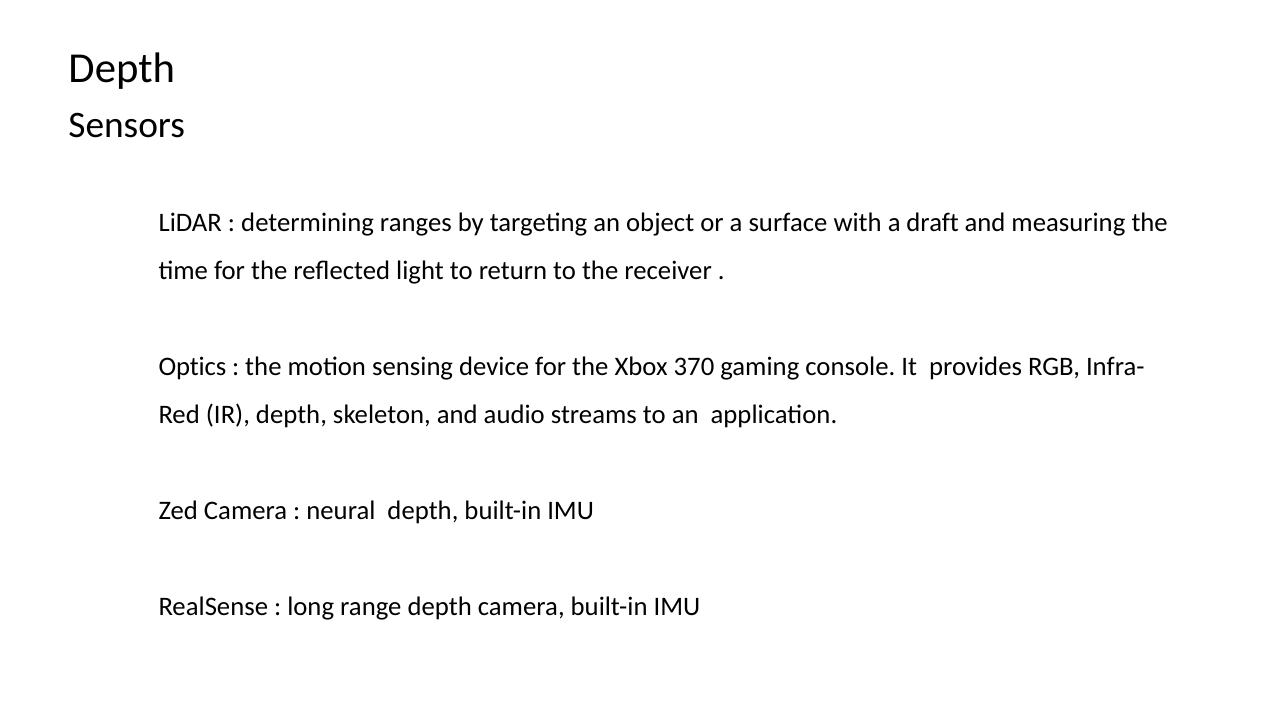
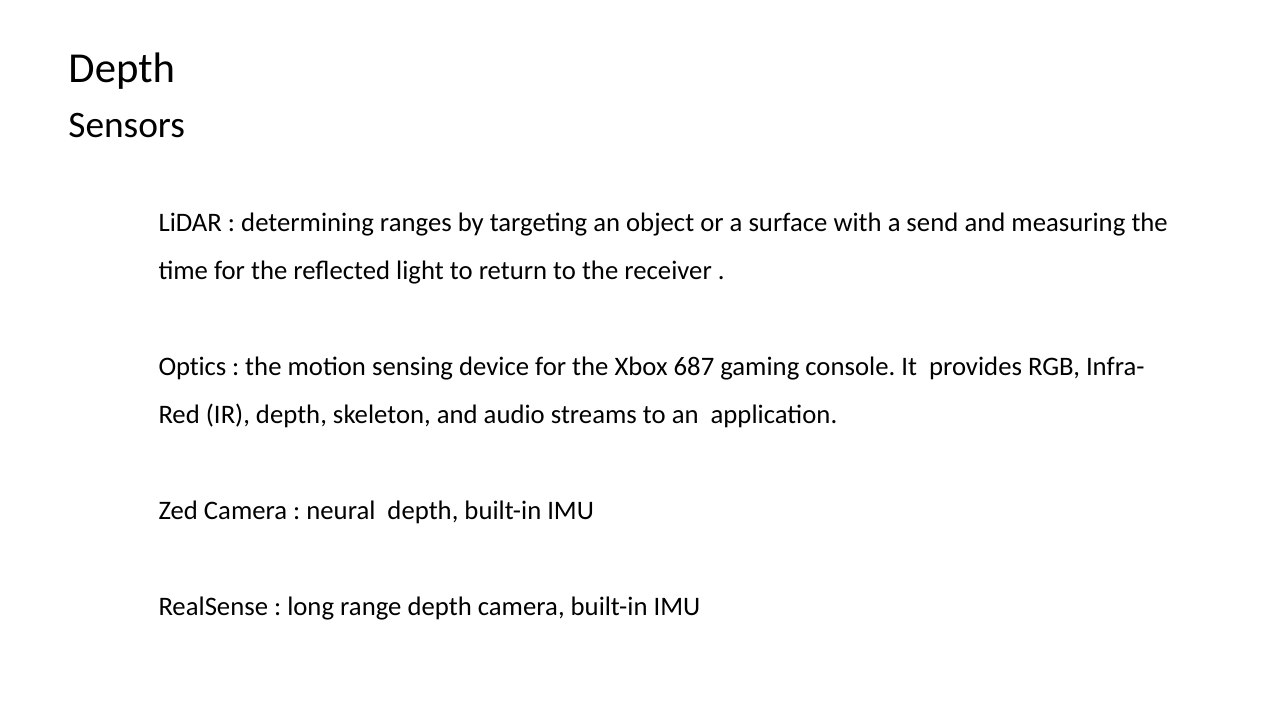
draft: draft -> send (932, 222)
370: 370 -> 687 (694, 367)
